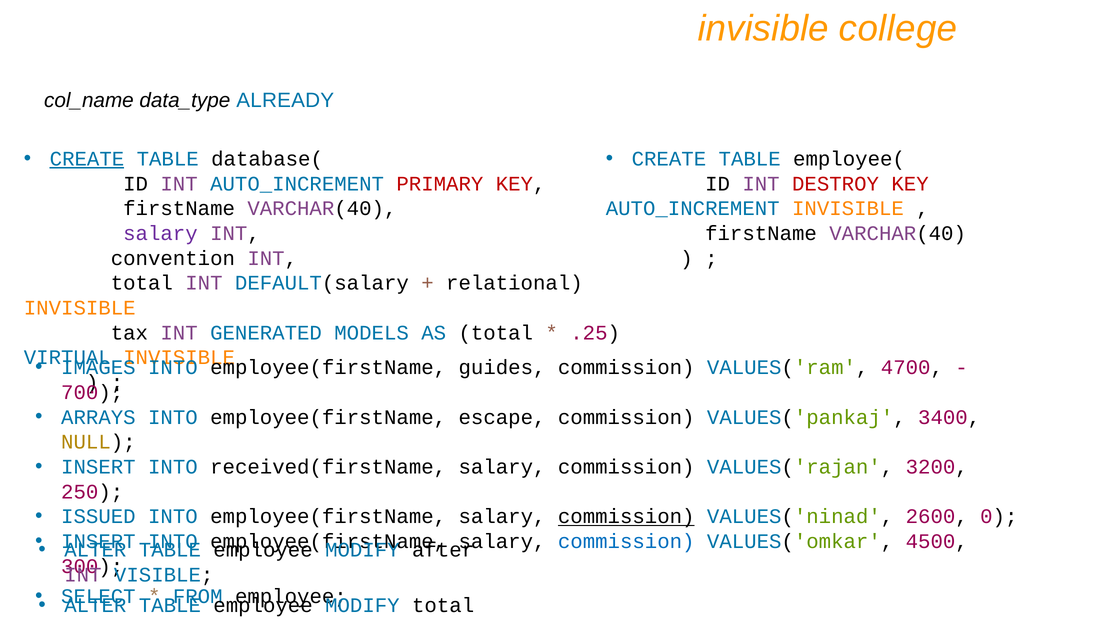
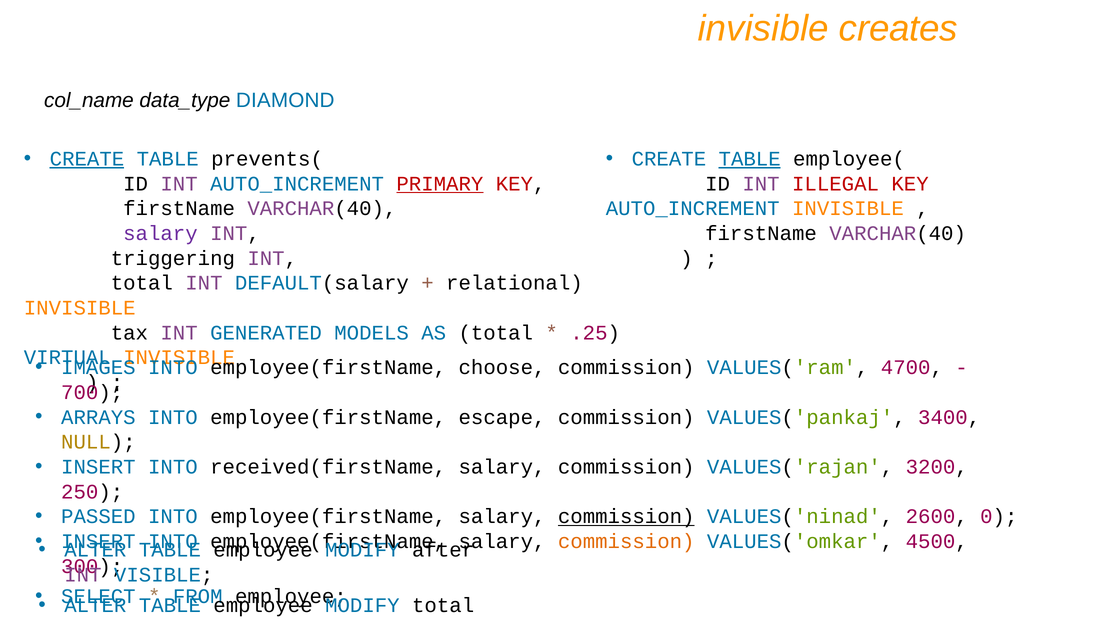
college: college -> creates (898, 29)
ALREADY: ALREADY -> DIAMOND (285, 100)
database(: database( -> prevents( (267, 159)
TABLE underline: none -> present (750, 159)
PRIMARY underline: none -> present (440, 184)
DESTROY: DESTROY -> ILLEGAL (836, 184)
convention: convention -> triggering (173, 258)
guides: guides -> choose (502, 368)
ISSUED: ISSUED -> PASSED (98, 517)
commission colour: blue -> orange (626, 541)
